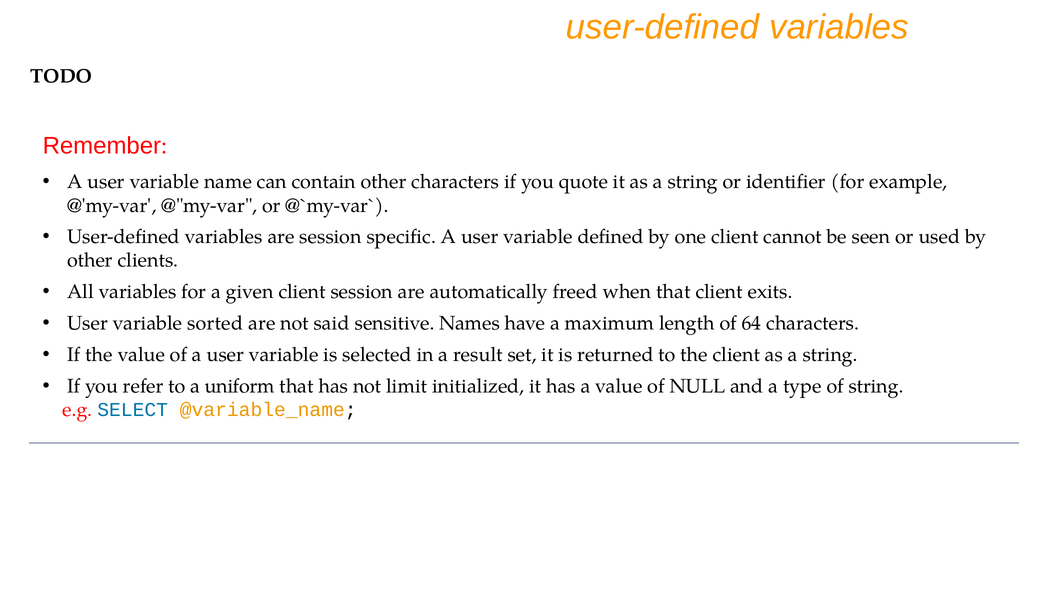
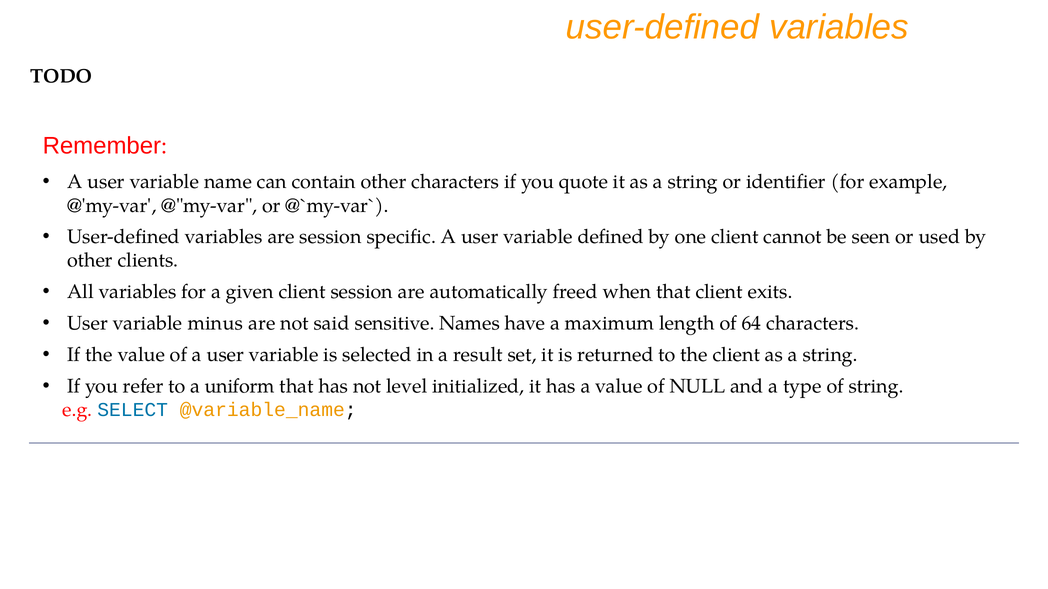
sorted: sorted -> minus (215, 324)
limit: limit -> level (407, 386)
